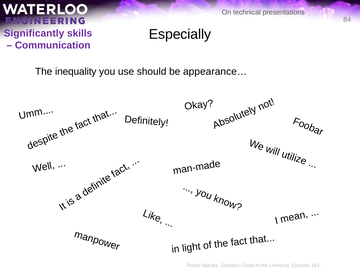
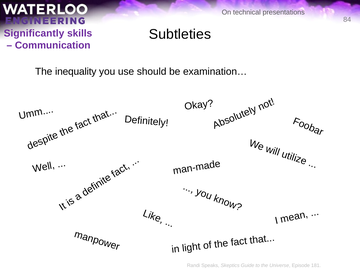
Especially: Especially -> Subtleties (180, 34)
appearance…: appearance… -> examination… (215, 72)
